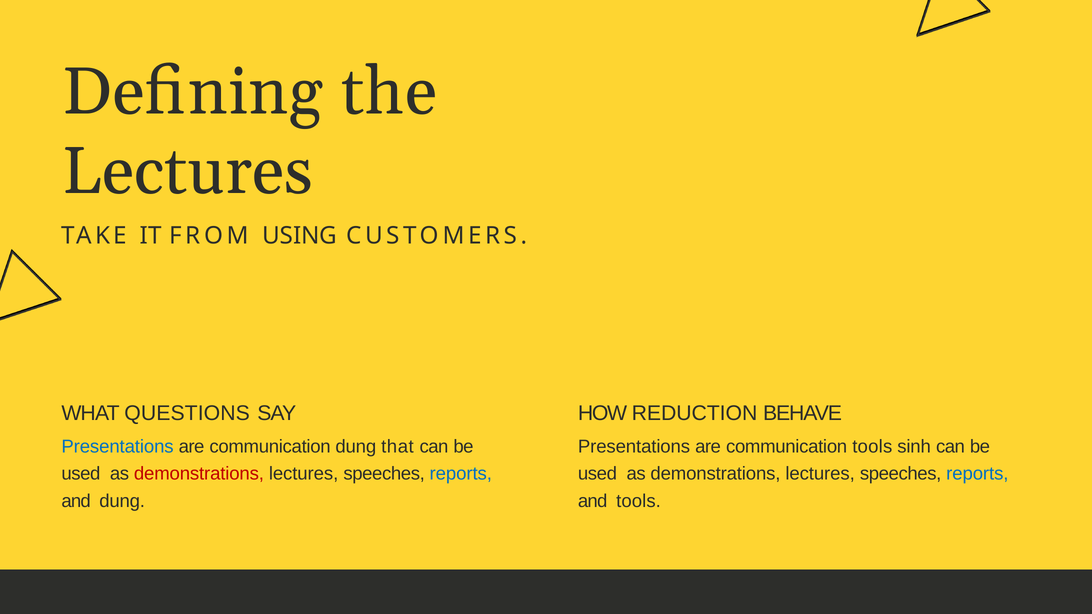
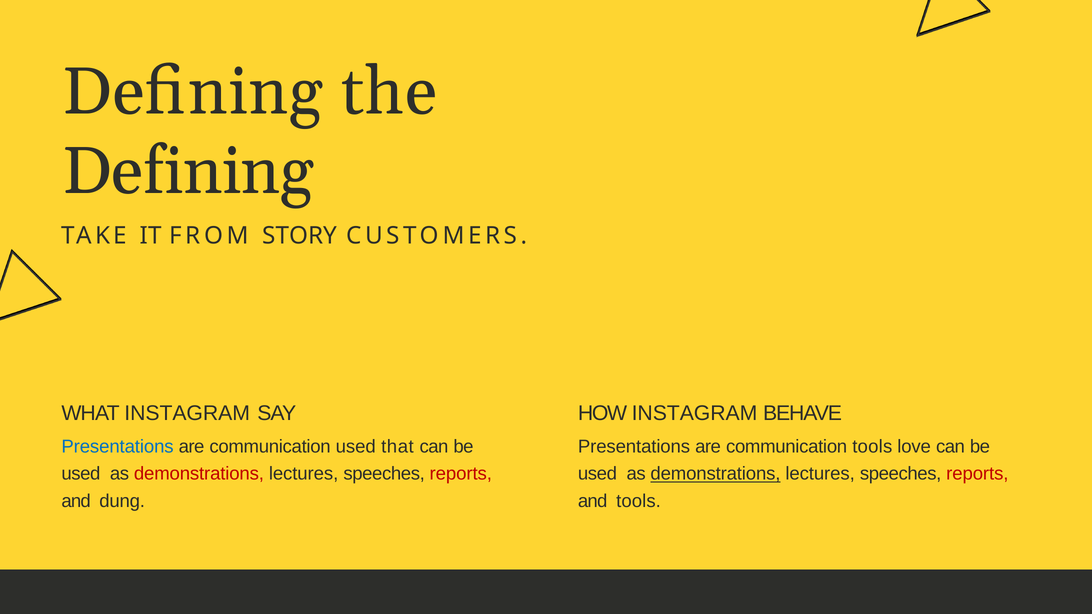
Lectures: Lectures -> Defining (188, 172)
USING: USING -> STORY (300, 236)
WHAT QUESTIONS: QUESTIONS -> INSTAGRAM (187, 413)
HOW REDUCTION: REDUCTION -> INSTAGRAM (695, 413)
communication dung: dung -> used (356, 447)
sinh: sinh -> love (914, 447)
reports colour: blue -> red (461, 474)
demonstrations underline: none -> present (715, 474)
reports colour: blue -> red (977, 474)
